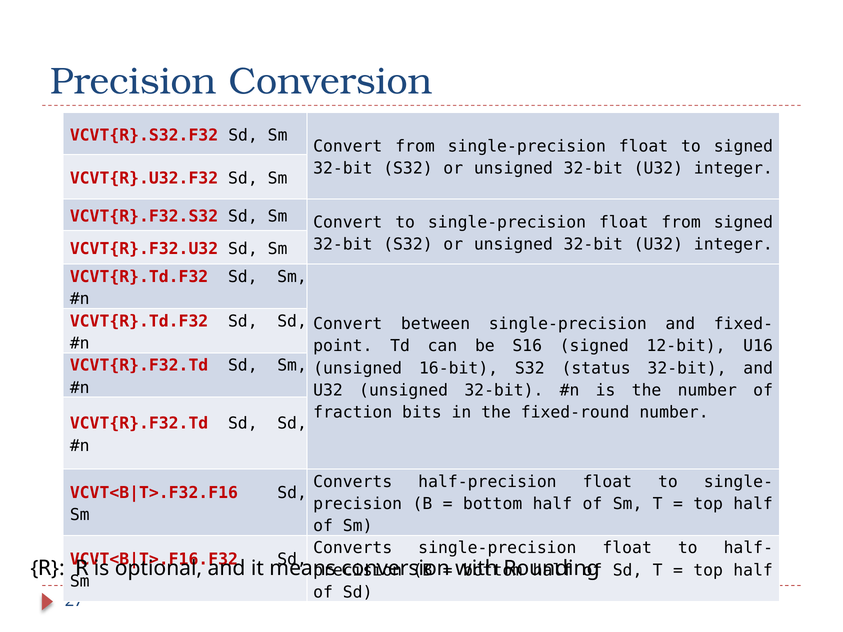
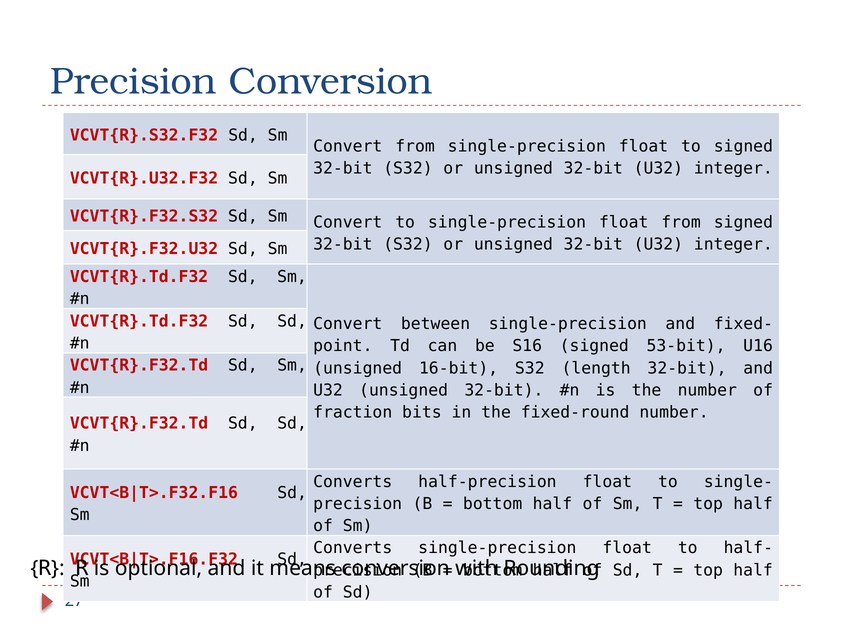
12-bit: 12-bit -> 53-bit (686, 346)
status: status -> length (596, 368)
